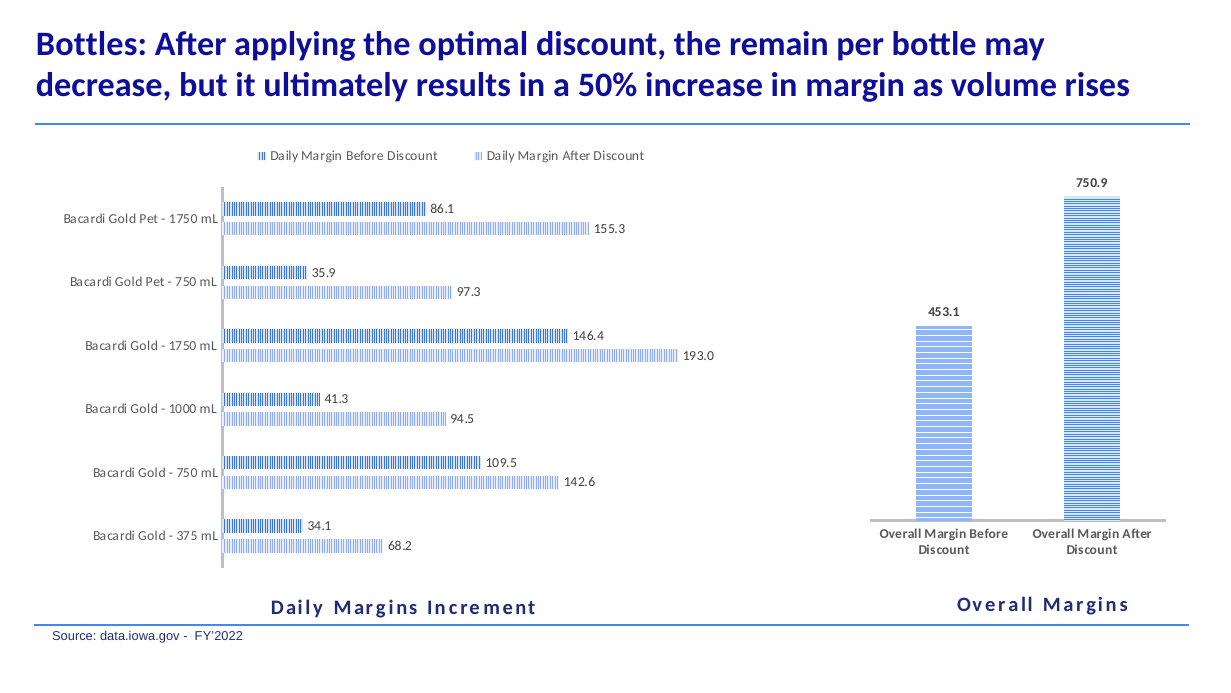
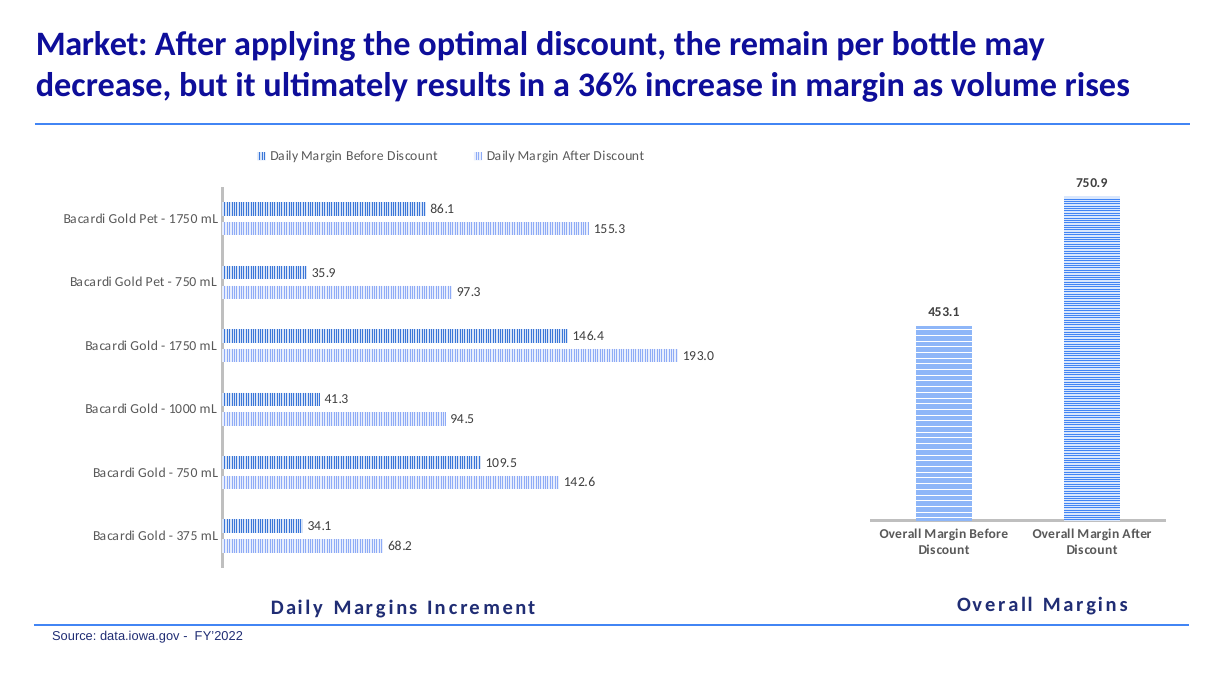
Bottles: Bottles -> Market (92, 44)
50%: 50% -> 36% (608, 85)
